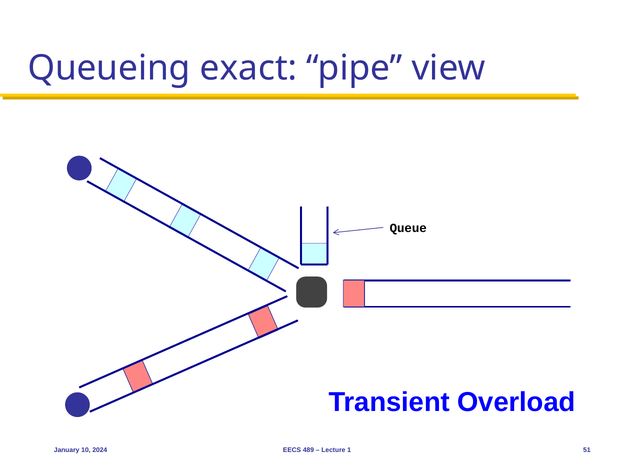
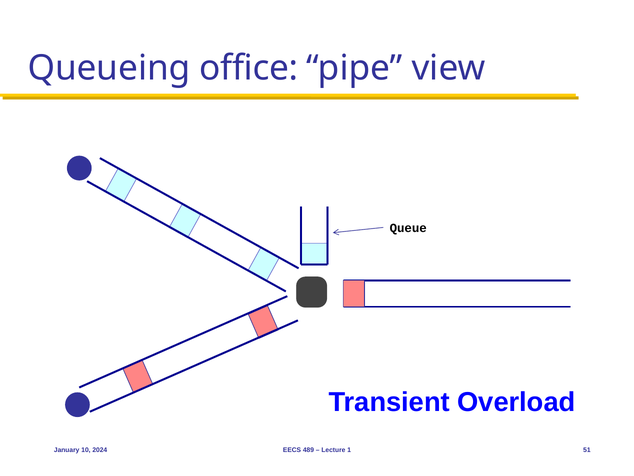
exact: exact -> office (249, 68)
